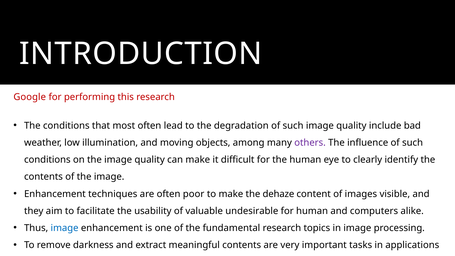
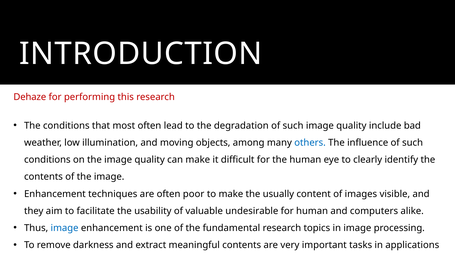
Google: Google -> Dehaze (30, 97)
others colour: purple -> blue (310, 143)
dehaze: dehaze -> usually (278, 194)
